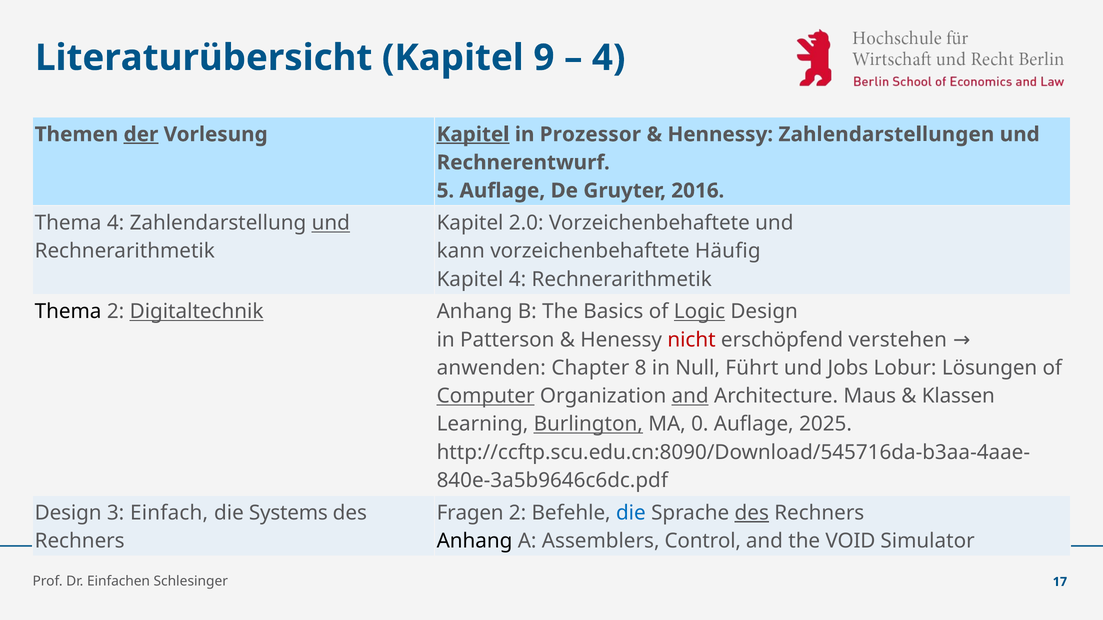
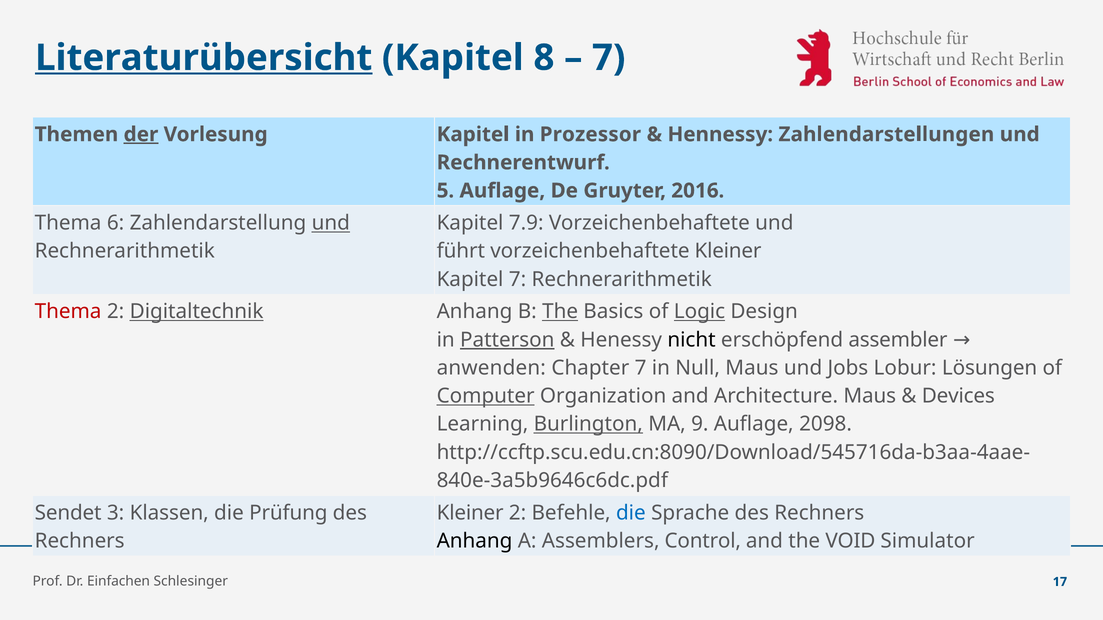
Literaturübersicht underline: none -> present (204, 58)
9: 9 -> 8 (544, 58)
4: 4 -> 7 (609, 58)
Kapitel underline: present -> none (473, 135)
Thema 4: 4 -> 6 (116, 223)
2.0: 2.0 -> 7.9 (526, 223)
kann: kann -> führt (461, 251)
vorzeichenbehaftete Häufig: Häufig -> Kleiner (728, 251)
Kapitel 4: 4 -> 7 (518, 279)
Thema colour: black -> red (68, 312)
The underline: none -> present (560, 312)
Patterson underline: none -> present (507, 340)
nicht colour: red -> black (691, 340)
verstehen: verstehen -> assembler (898, 340)
Chapter 8: 8 -> 7 (641, 368)
Null Führt: Führt -> Maus (752, 368)
and underline: present -> none (690, 396)
Klassen: Klassen -> Devices (958, 396)
0: 0 -> 9 (700, 424)
2025: 2025 -> 2098 (826, 424)
Design: Design -> Sendet (68, 513)
Einfach: Einfach -> Klassen (169, 513)
Systems: Systems -> Prüfung (288, 513)
Fragen: Fragen -> Kleiner (470, 513)
des underline: present -> none (752, 513)
